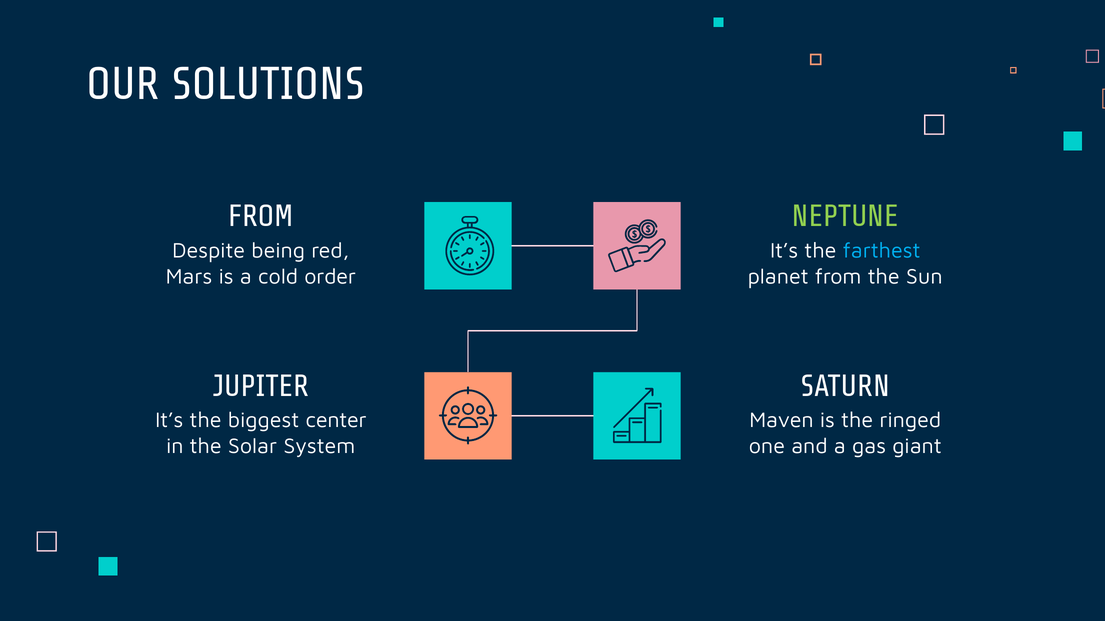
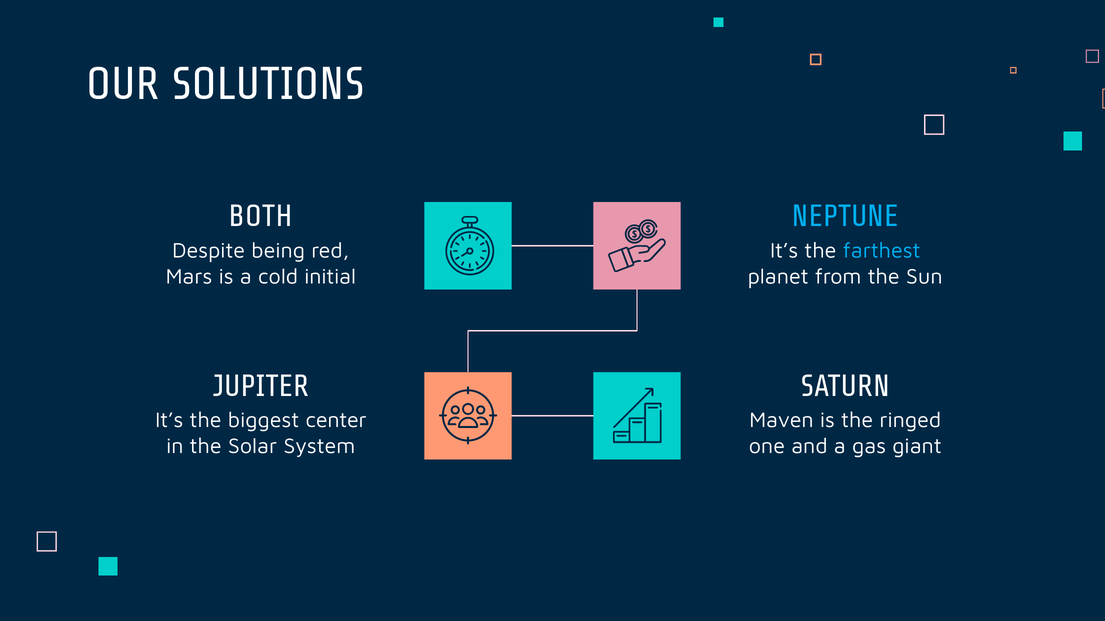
FROM: FROM -> BOTH (261, 216)
NEPTUNE colour: light green -> light blue (845, 216)
order: order -> initial (330, 277)
